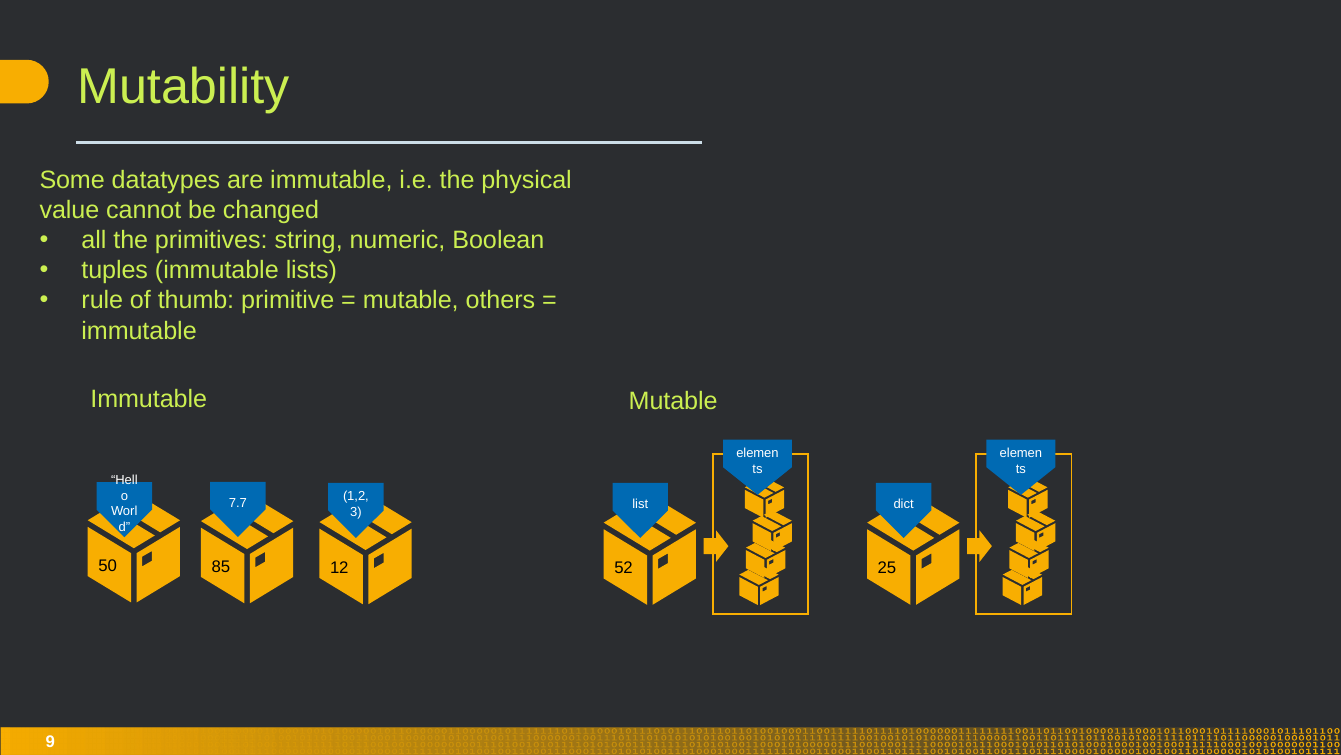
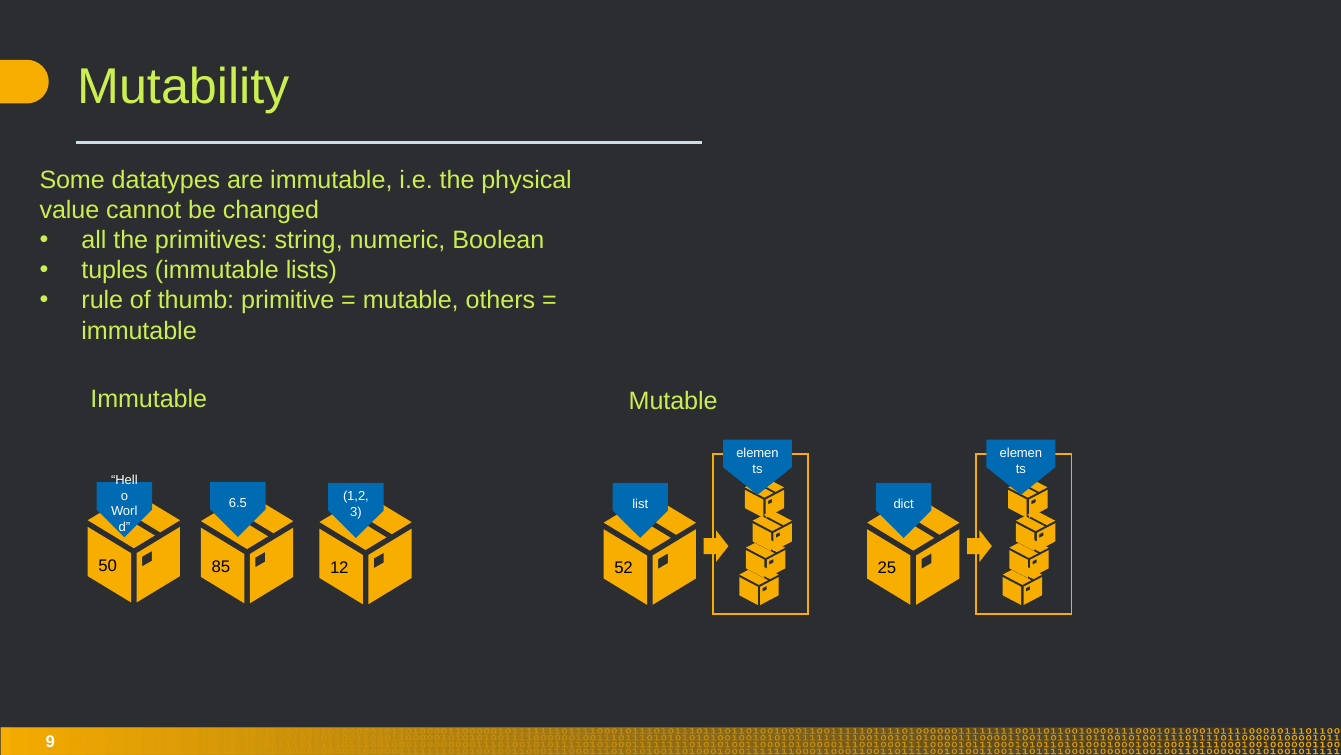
7.7: 7.7 -> 6.5 (238, 504)
